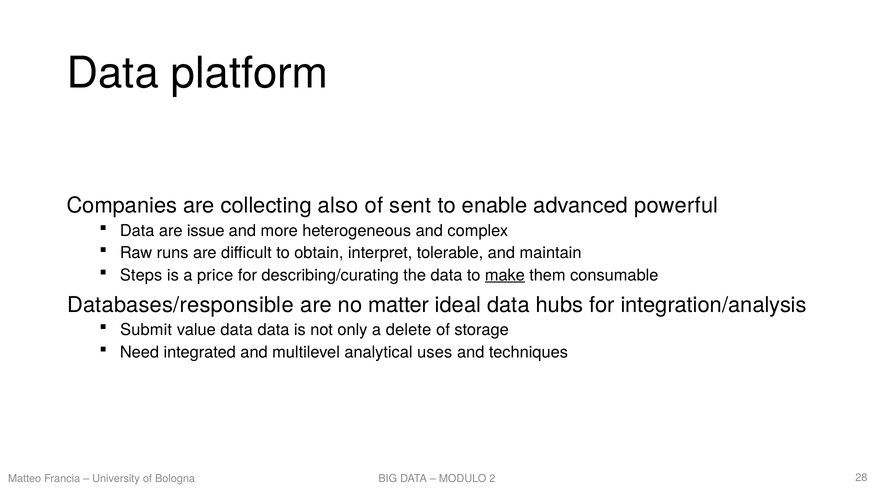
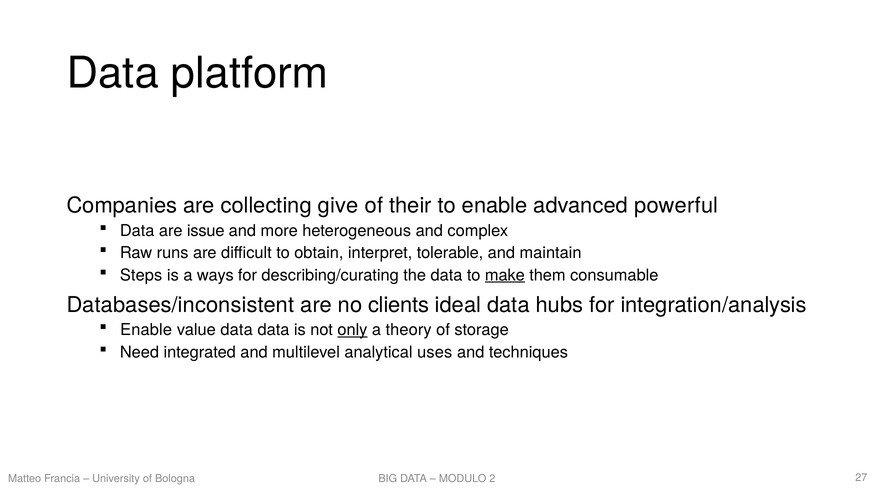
also: also -> give (338, 206)
sent: sent -> their (410, 206)
price: price -> ways (215, 275)
Databases/responsible: Databases/responsible -> Databases/inconsistent (180, 305)
matter: matter -> clients (399, 305)
Submit: Submit -> Enable (146, 330)
only underline: none -> present (352, 330)
delete: delete -> theory (409, 330)
28: 28 -> 27 (861, 478)
